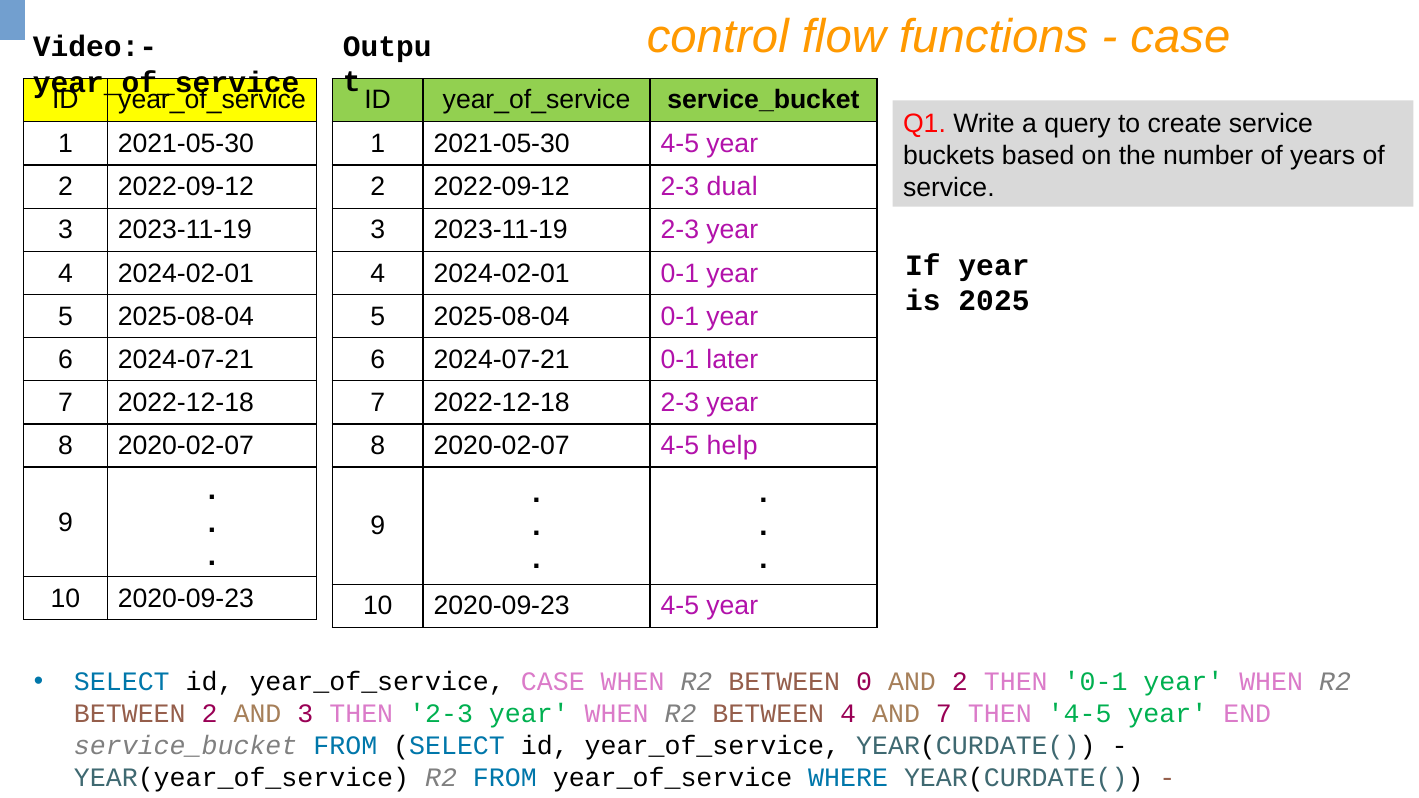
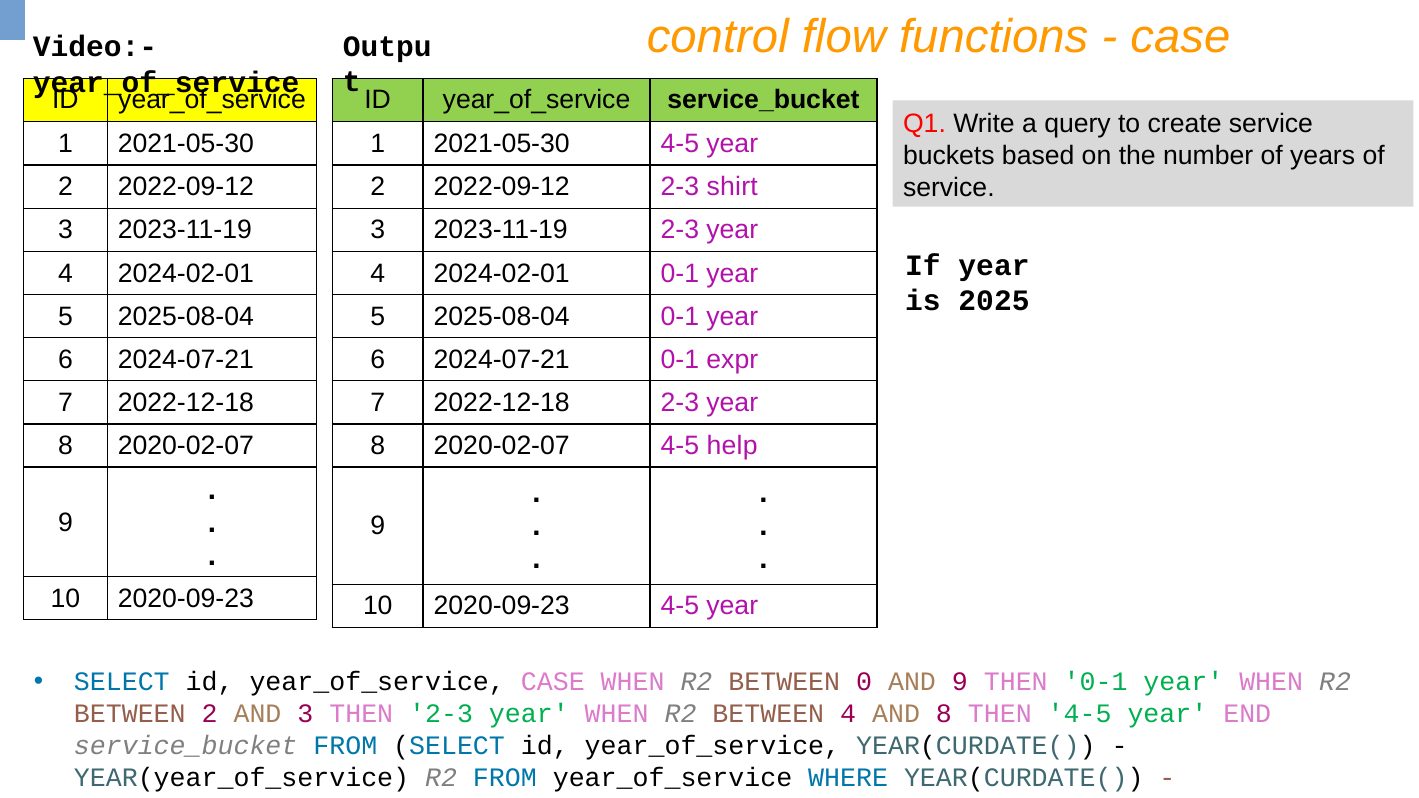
dual: dual -> shirt (732, 187)
later: later -> expr (732, 360)
AND 2: 2 -> 9 (960, 682)
AND 7: 7 -> 8 (944, 714)
